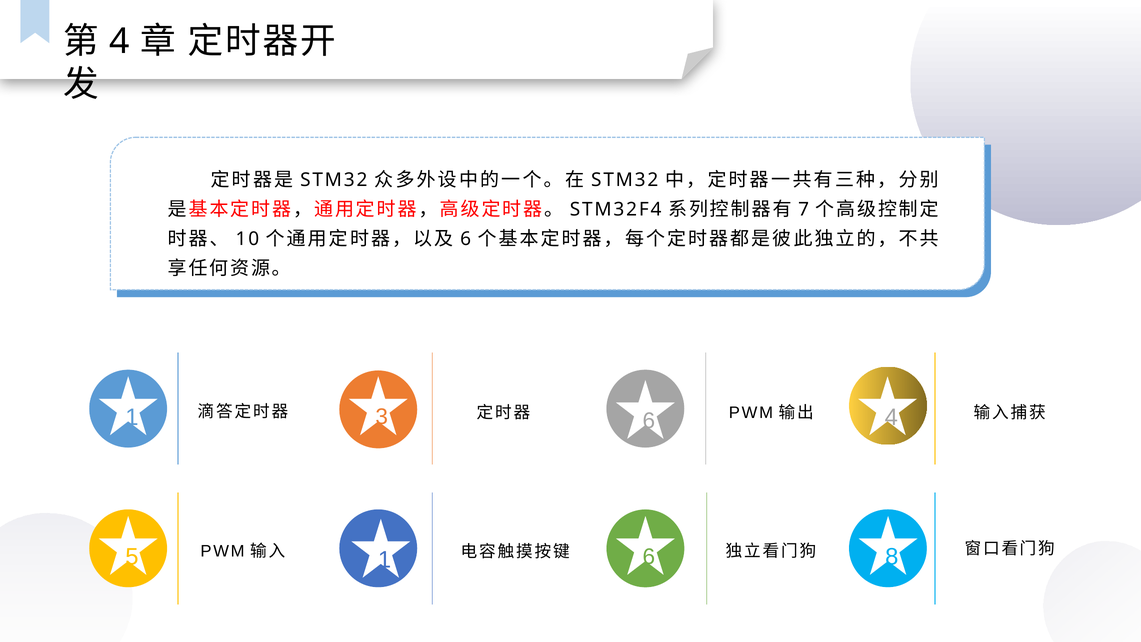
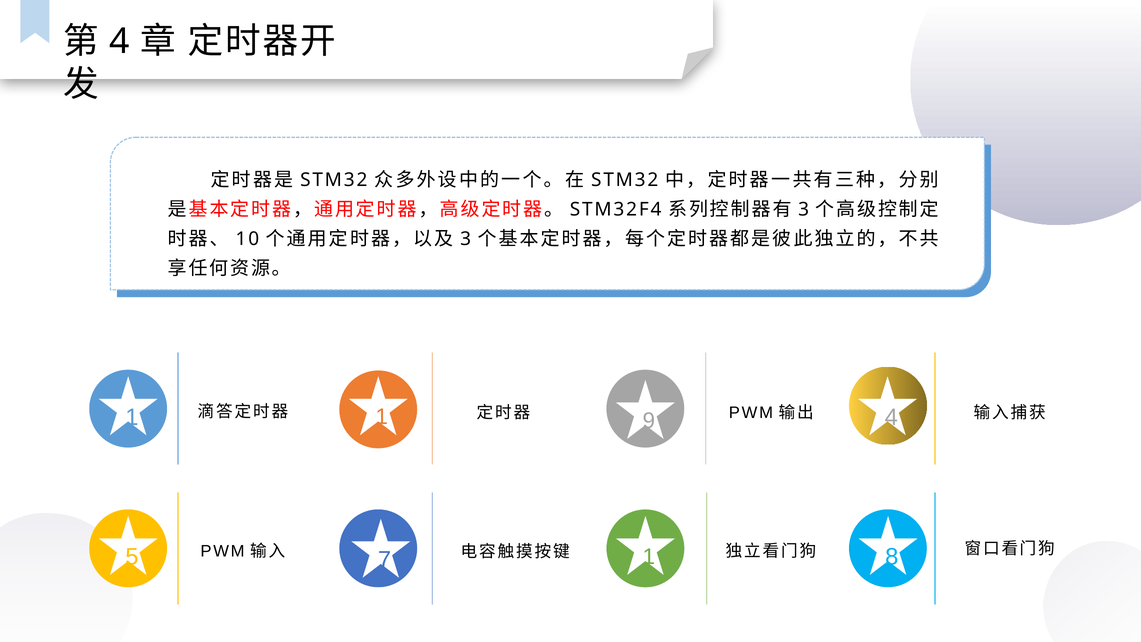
7: 7 -> 3 (804, 209)
6: 6 -> 3 (466, 239)
3: 3 -> 1 (382, 417)
6: 6 -> 9 (649, 421)
1: 1 -> 7 (385, 560)
6: 6 -> 1 (649, 557)
